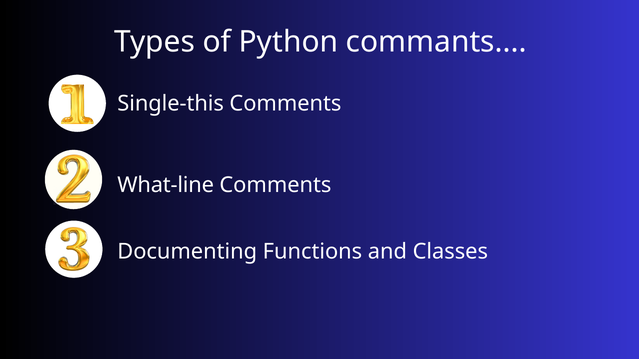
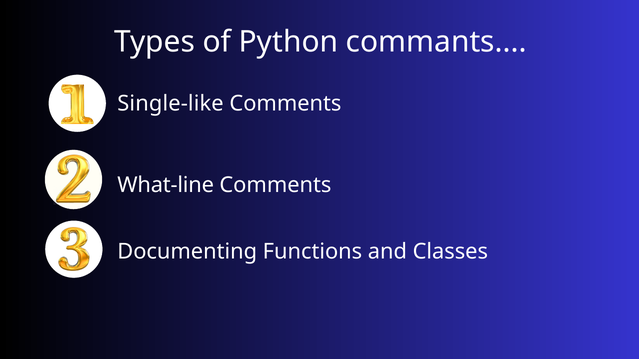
Single-this: Single-this -> Single-like (171, 104)
